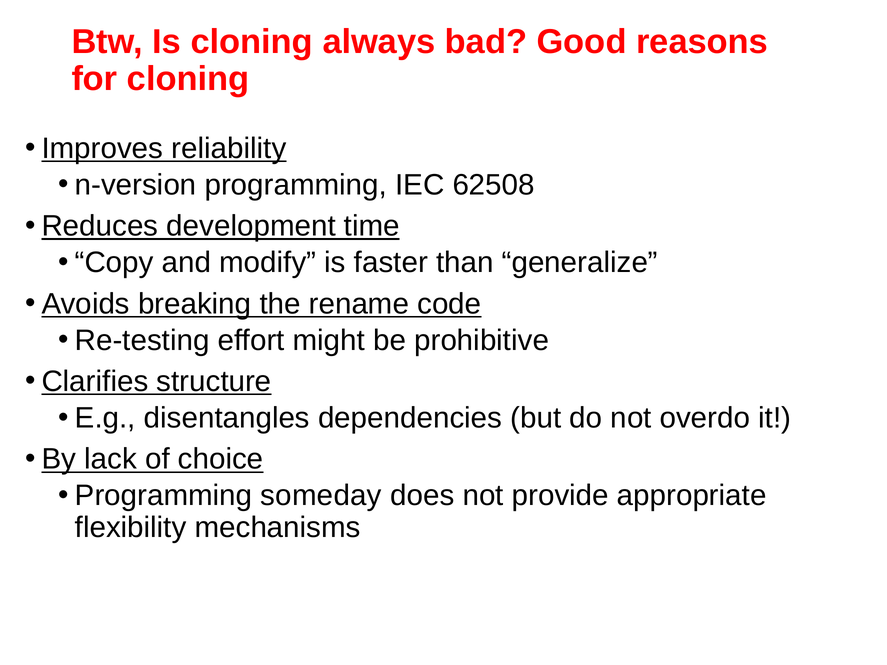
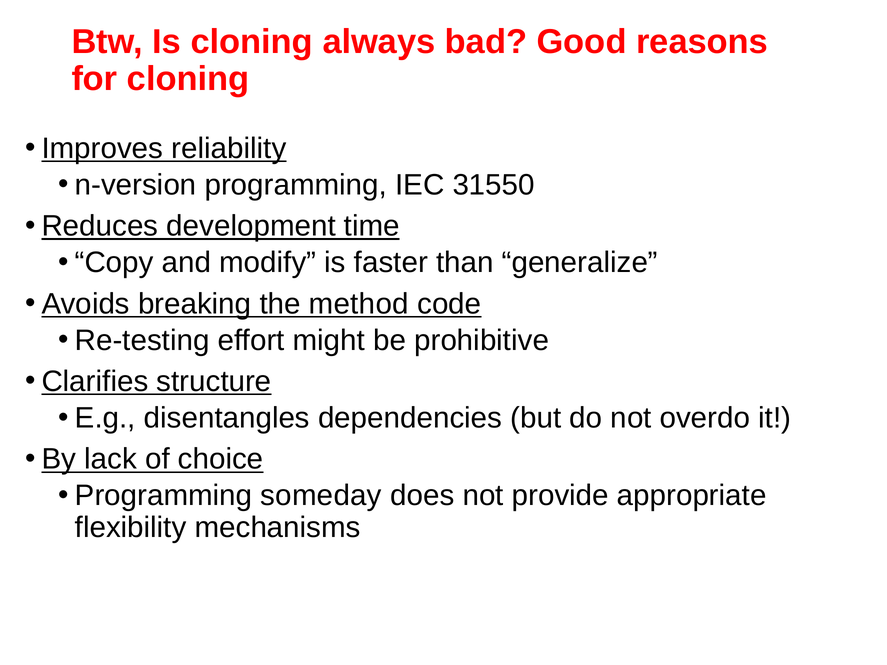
62508: 62508 -> 31550 (494, 185)
rename: rename -> method (359, 304)
